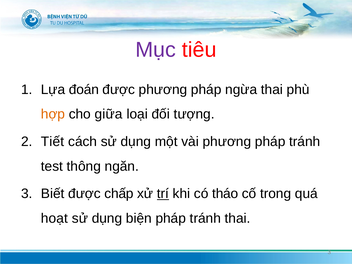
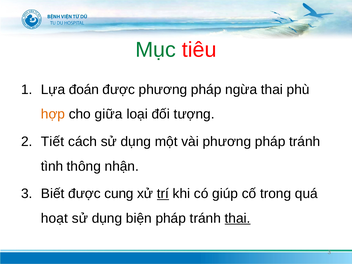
Mục colour: purple -> green (156, 50)
test: test -> tình (52, 166)
ngăn: ngăn -> nhận (122, 166)
chấp: chấp -> cung (119, 194)
tháo: tháo -> giúp (225, 194)
thai underline: none -> present (238, 218)
